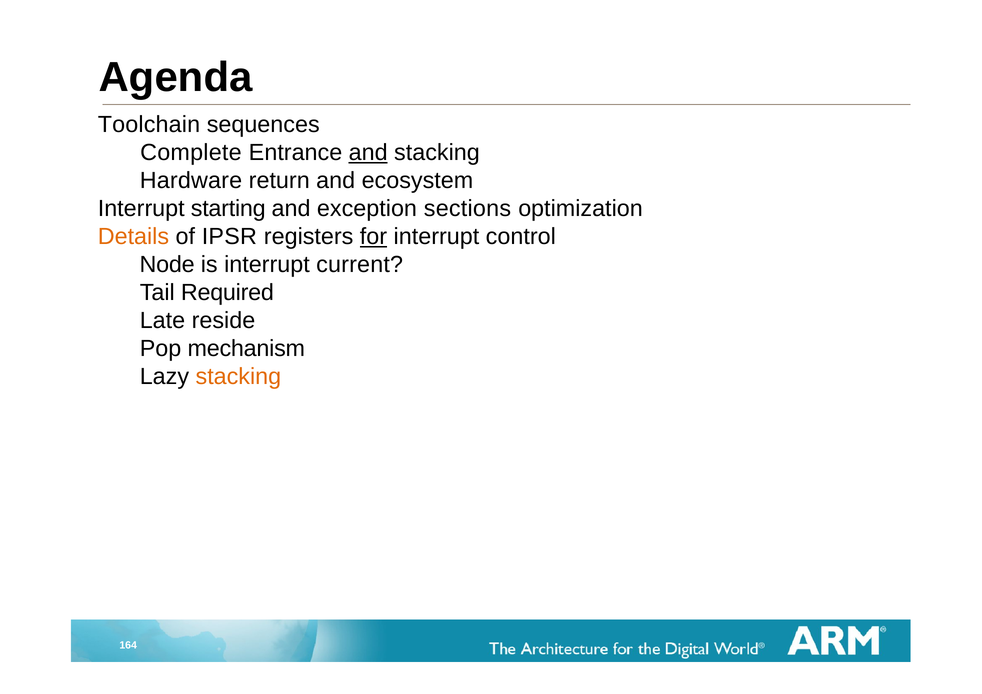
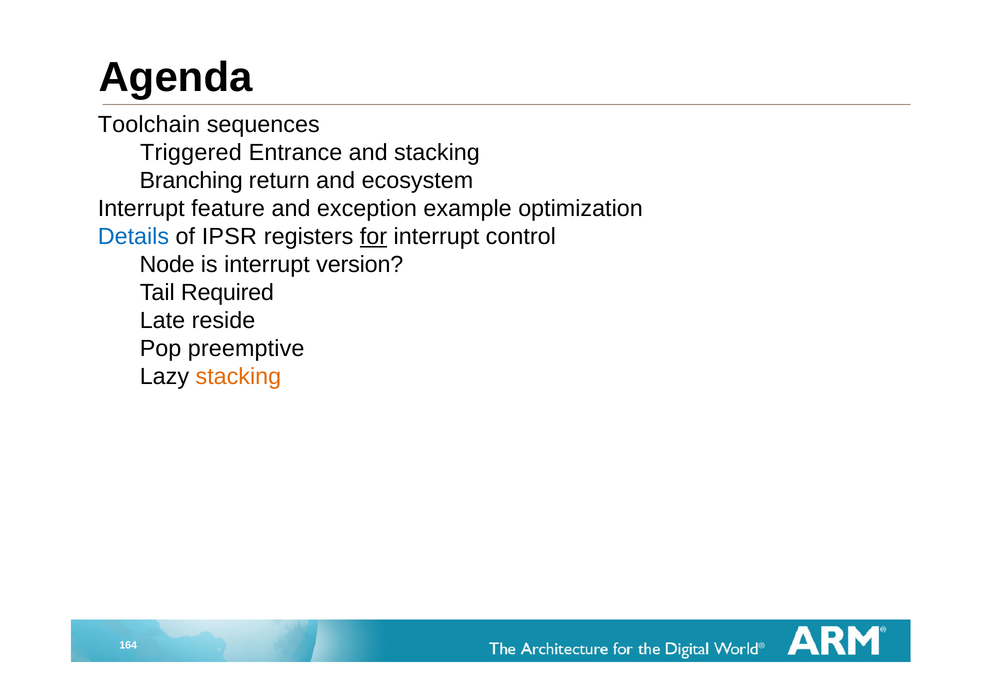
Complete: Complete -> Triggered (191, 153)
and underline: present -> none (368, 153)
Hardware: Hardware -> Branching (191, 181)
starting: starting -> feature (228, 209)
sections: sections -> example (468, 209)
Details colour: orange -> blue (133, 237)
current: current -> version (360, 265)
mechanism: mechanism -> preemptive (246, 349)
